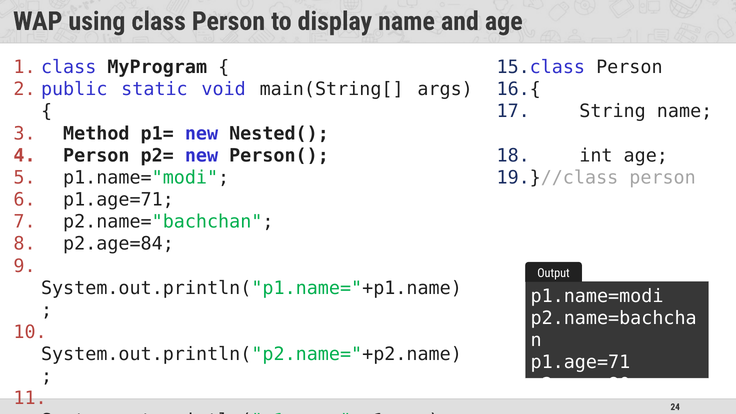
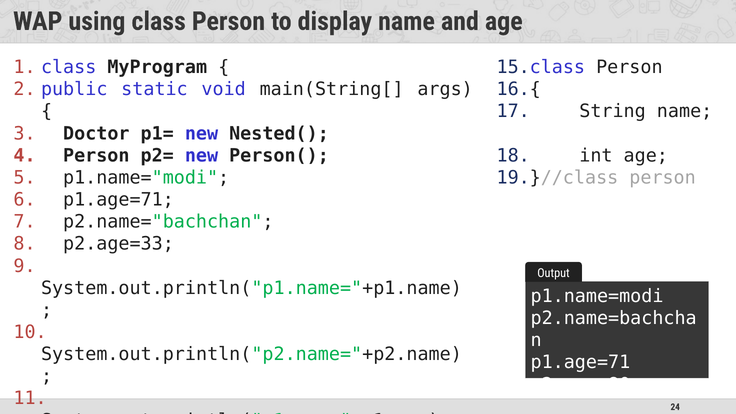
Method: Method -> Doctor (96, 133)
p2.age=84: p2.age=84 -> p2.age=33 (118, 244)
